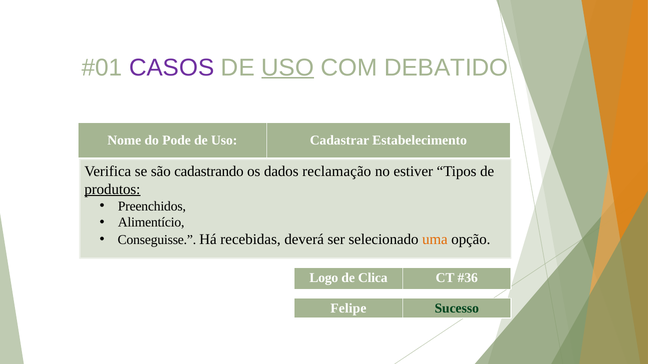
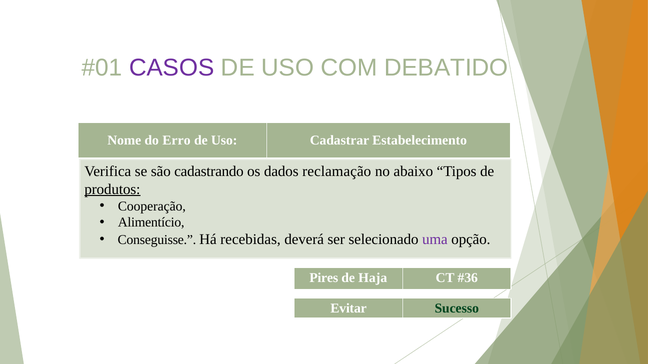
USO underline: present -> none (288, 68)
Pode: Pode -> Erro (176, 141)
estiver: estiver -> abaixo (413, 172)
Preenchidos: Preenchidos -> Cooperação (152, 206)
uma colour: orange -> purple (435, 240)
Logo: Logo -> Pires (324, 278)
Clica: Clica -> Haja (373, 278)
Felipe: Felipe -> Evitar (349, 309)
